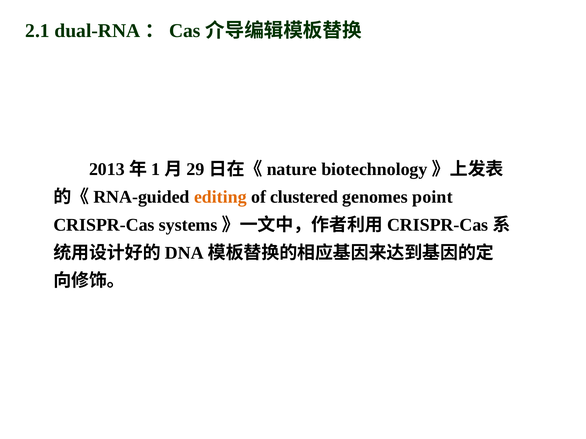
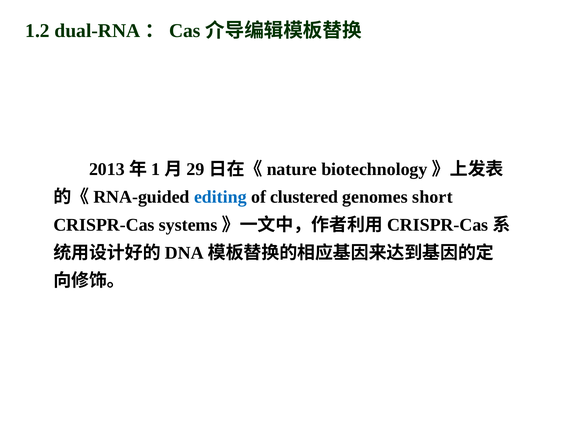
2.1: 2.1 -> 1.2 (37, 31)
editing colour: orange -> blue (220, 197)
point: point -> short (432, 197)
